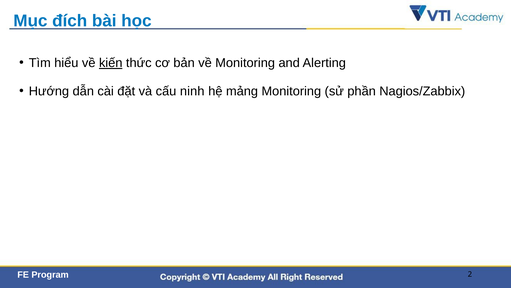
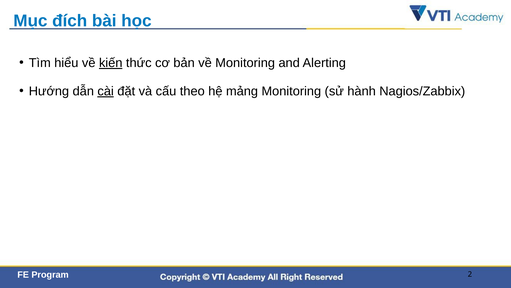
cài underline: none -> present (106, 91)
ninh: ninh -> theo (192, 91)
phần: phần -> hành (362, 91)
